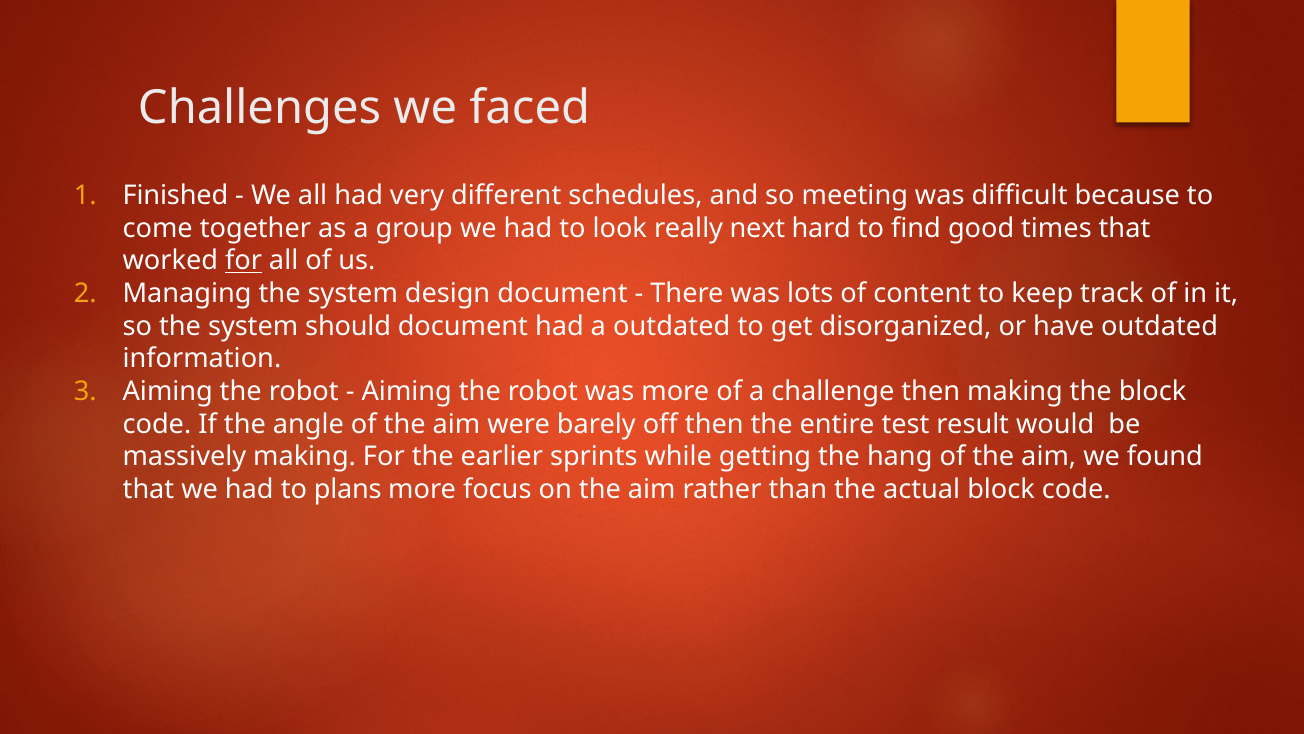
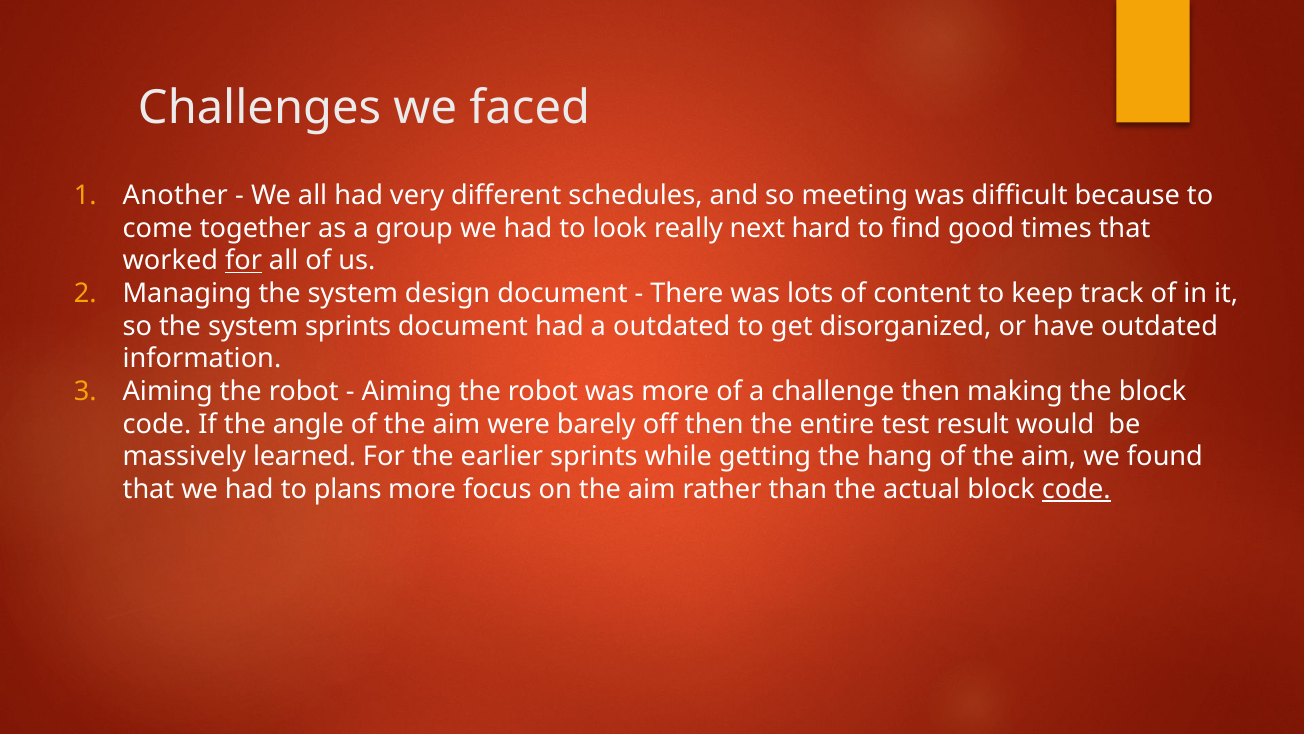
Finished: Finished -> Another (175, 196)
system should: should -> sprints (348, 326)
massively making: making -> learned (305, 456)
code underline: none -> present (1076, 489)
